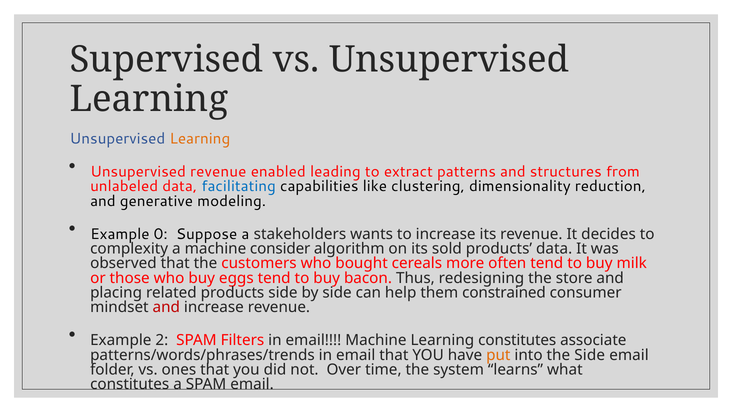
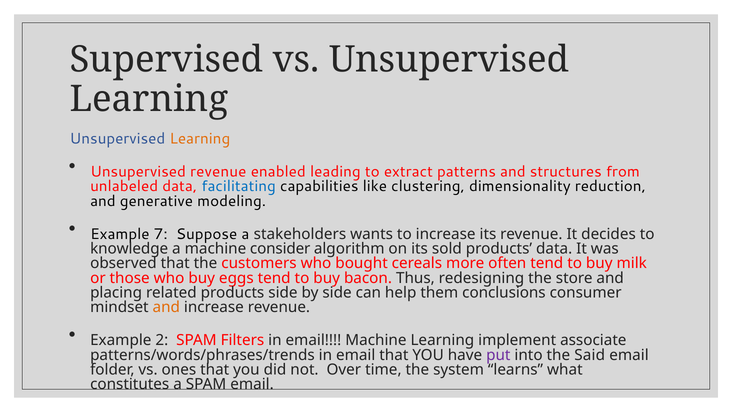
0: 0 -> 7 (161, 234)
complexity: complexity -> knowledge (129, 249)
constrained: constrained -> conclusions (504, 292)
and colour: red -> orange (166, 307)
Learning constitutes: constitutes -> implement (517, 340)
put colour: orange -> purple (498, 355)
the Side: Side -> Said (590, 355)
